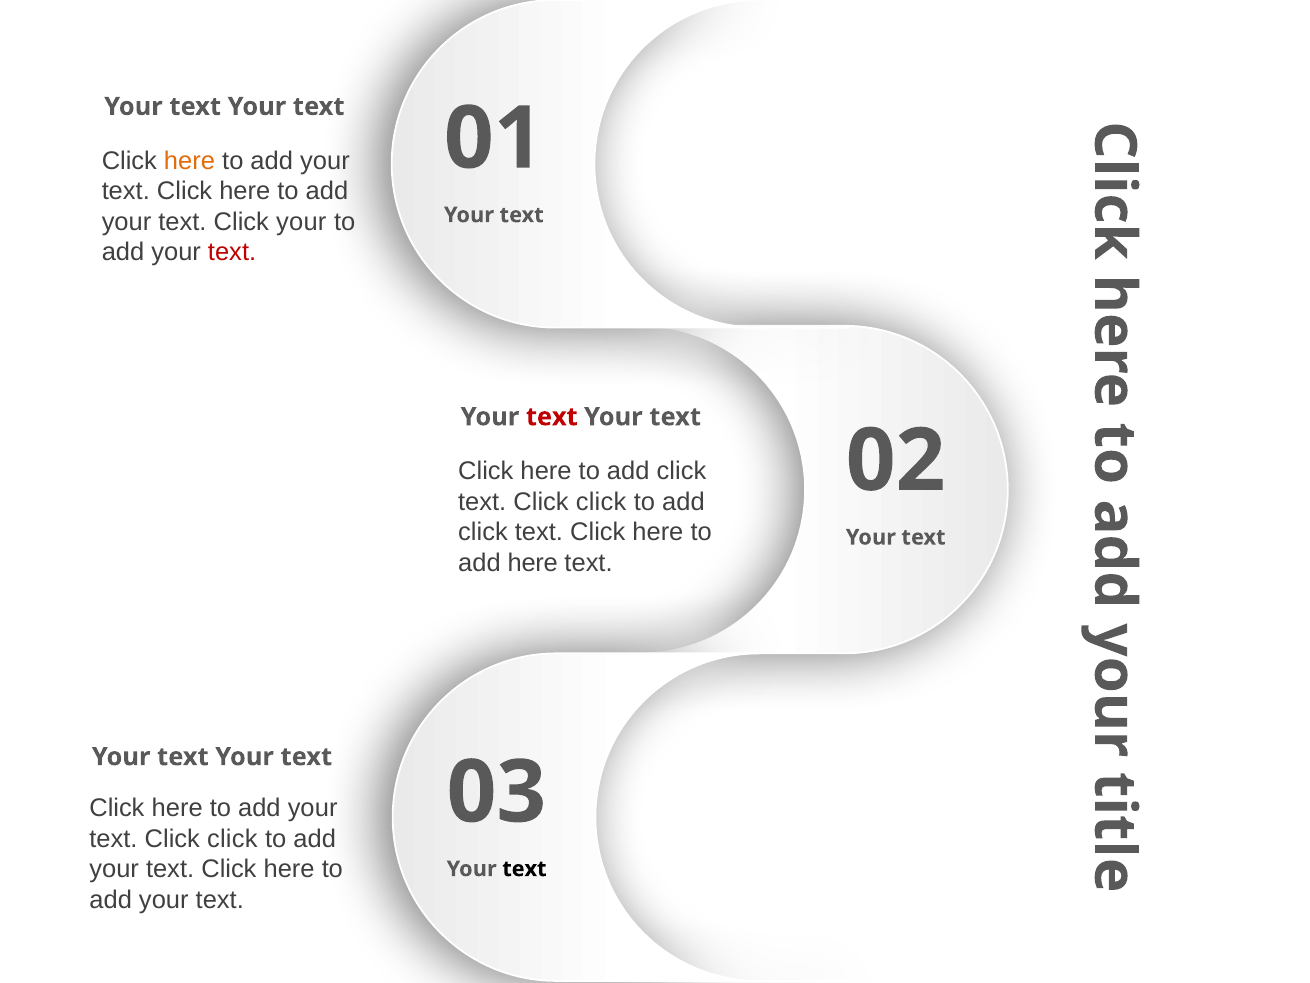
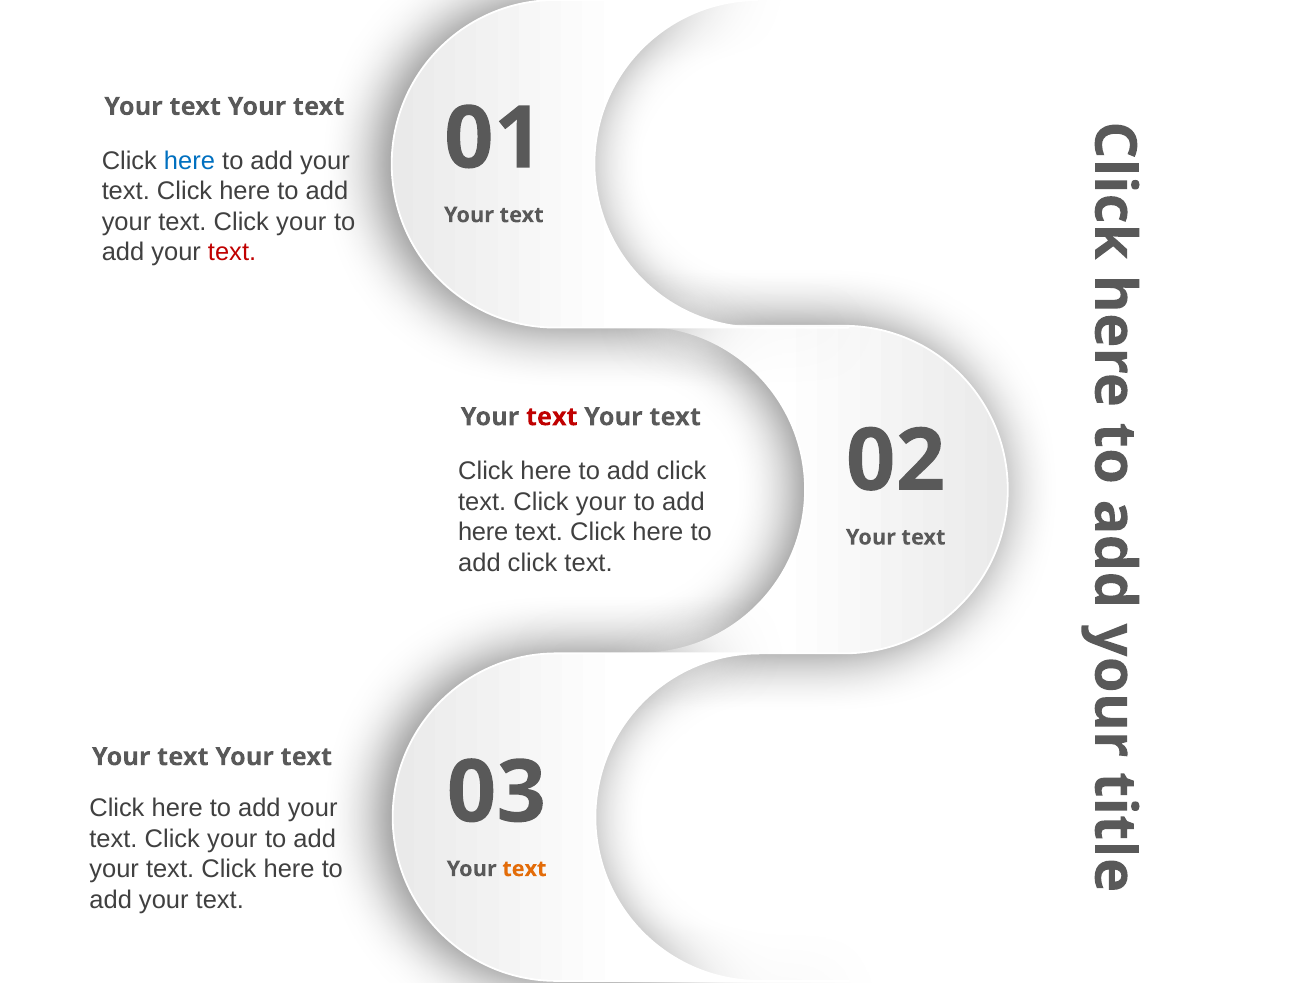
here colour: orange -> blue (190, 161)
click: click -> your (601, 501)
click: click -> here (483, 532)
here: here -> click (533, 563)
click: click -> your (232, 839)
text colour: black -> orange (524, 868)
